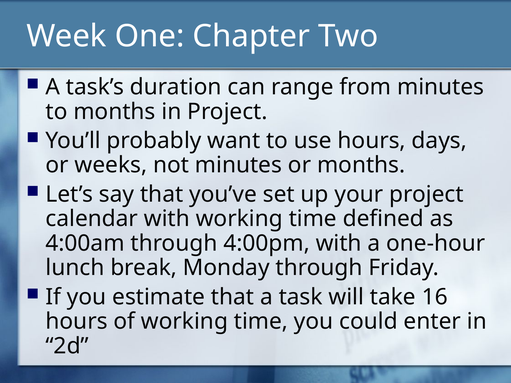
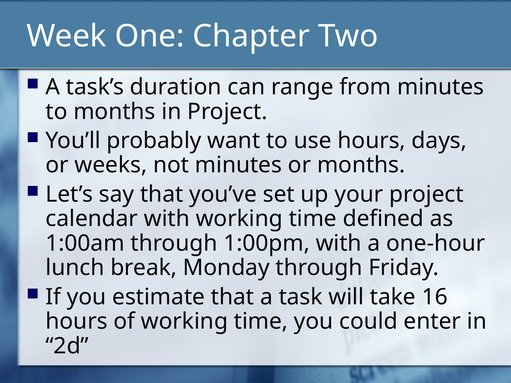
4:00am: 4:00am -> 1:00am (85, 243)
4:00pm: 4:00pm -> 1:00pm (267, 243)
